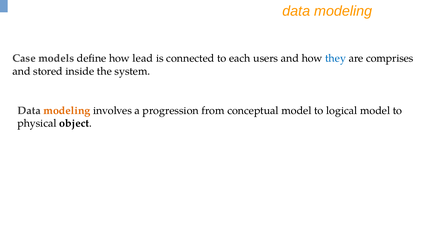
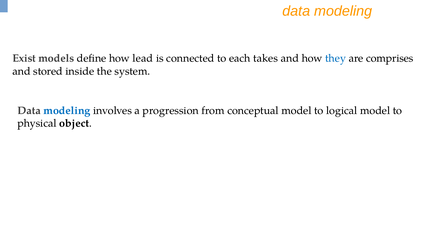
Case: Case -> Exist (24, 58)
users: users -> takes (266, 58)
modeling colour: orange -> blue (67, 111)
